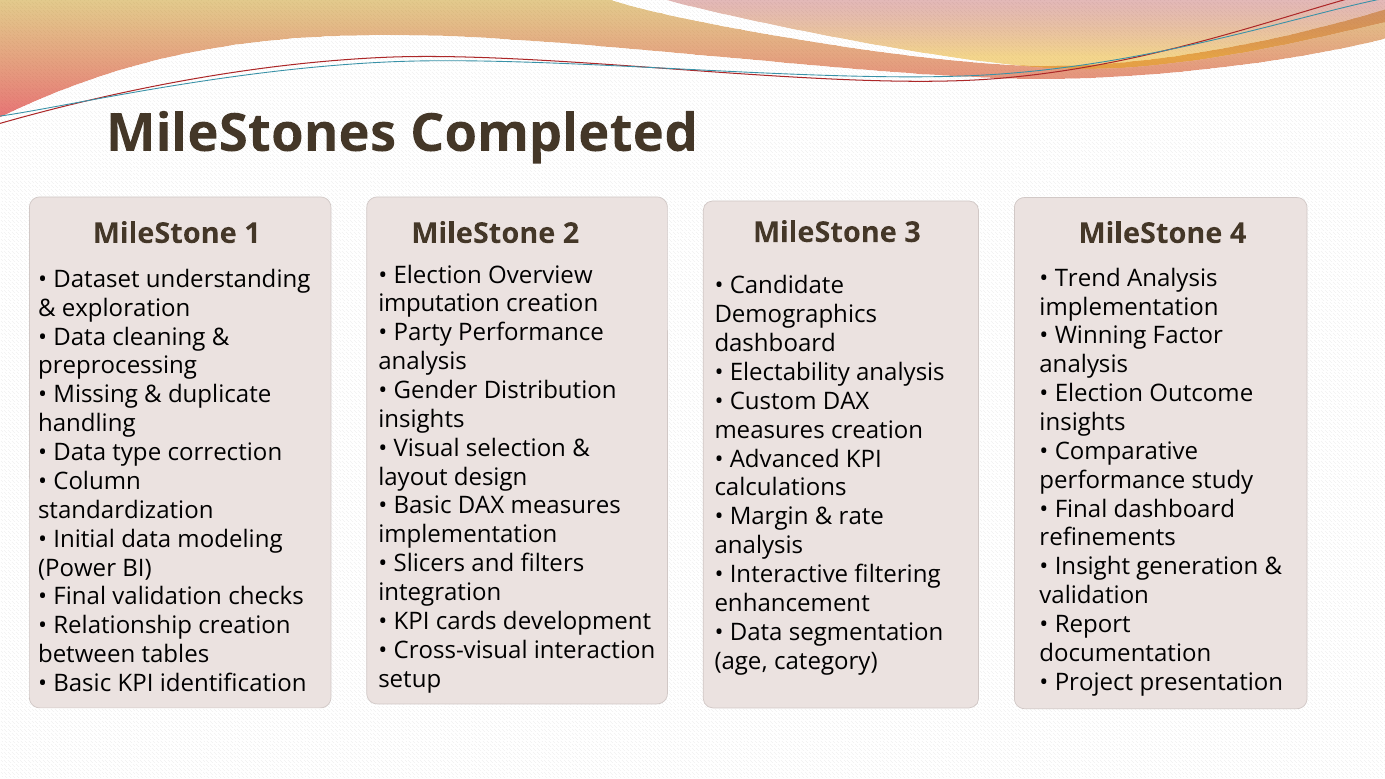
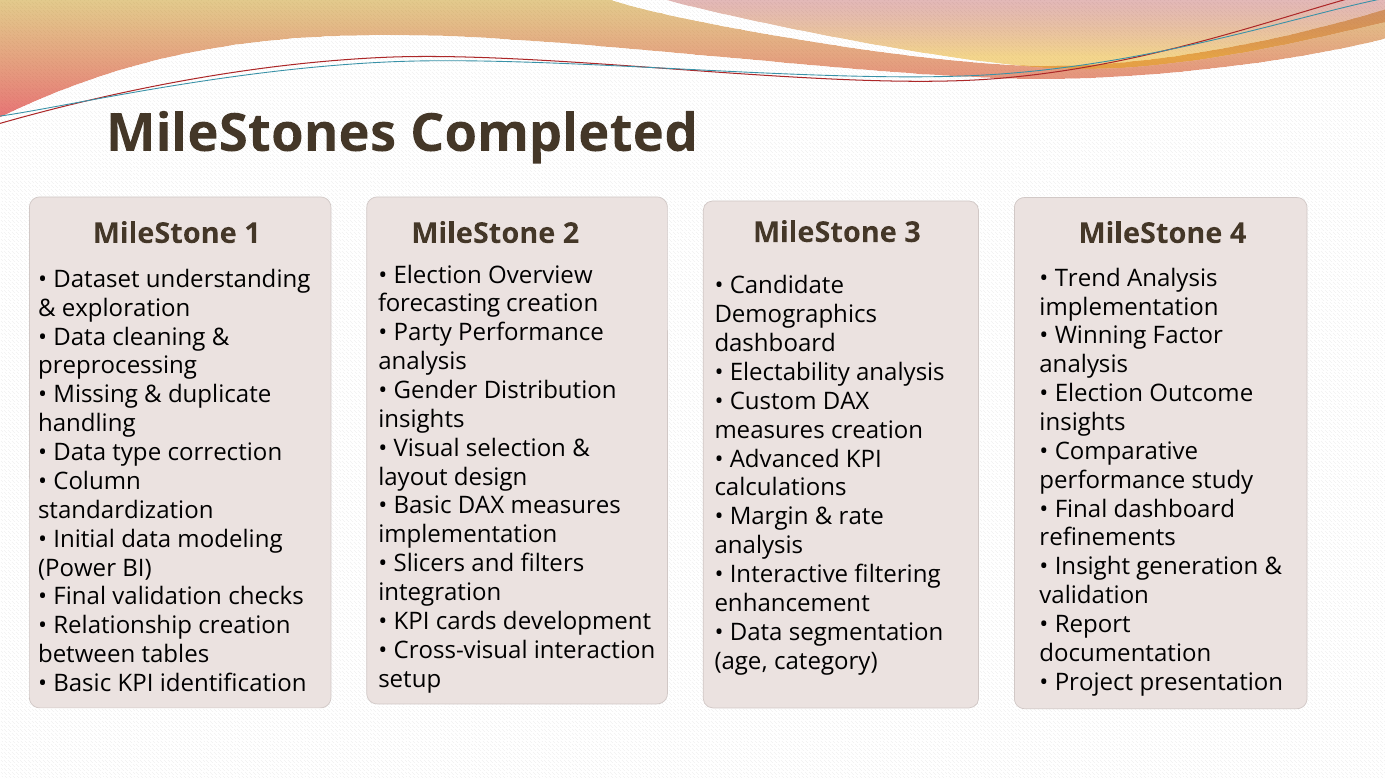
imputation: imputation -> forecasting (439, 304)
